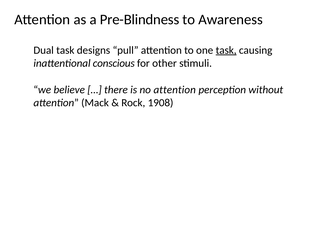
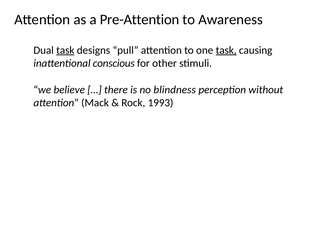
Pre-Blindness: Pre-Blindness -> Pre-Attention (140, 20)
task underline: none -> present (65, 50)
no attention: attention -> blindness (175, 90)
1908: 1908 -> 1993 (161, 103)
